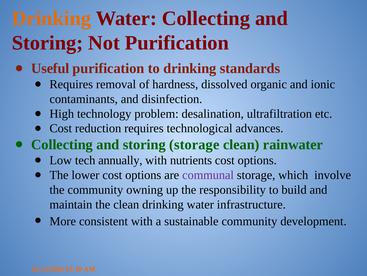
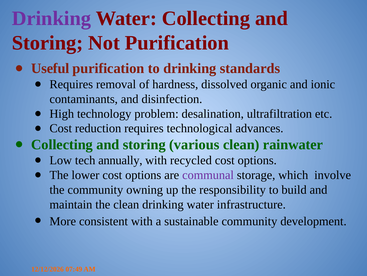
Drinking colour: orange -> purple (51, 18)
storing storage: storage -> various (194, 144)
nutrients: nutrients -> recycled (191, 160)
